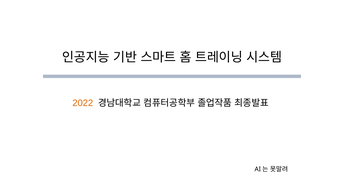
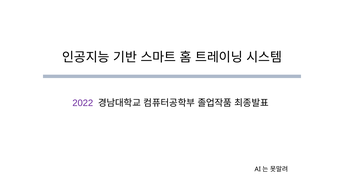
2022 colour: orange -> purple (83, 103)
